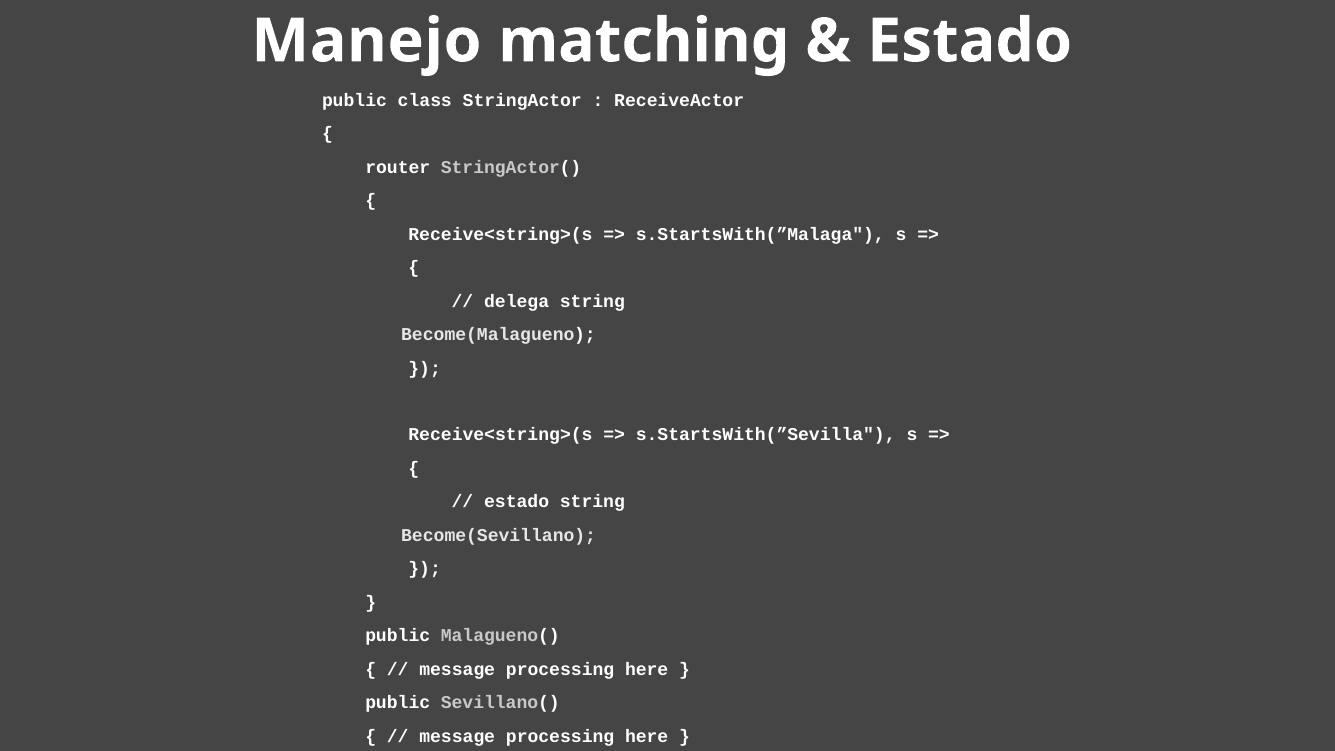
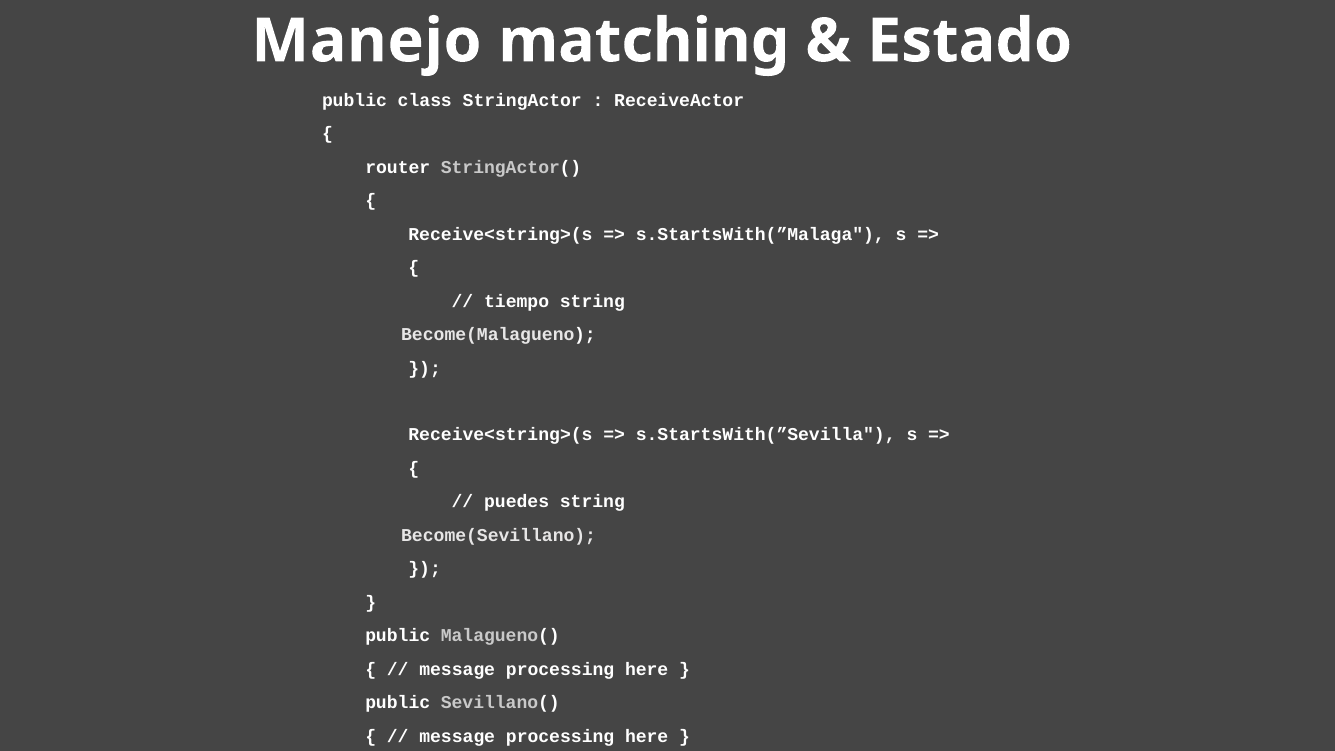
delega: delega -> tiempo (517, 301)
estado: estado -> puedes (517, 502)
